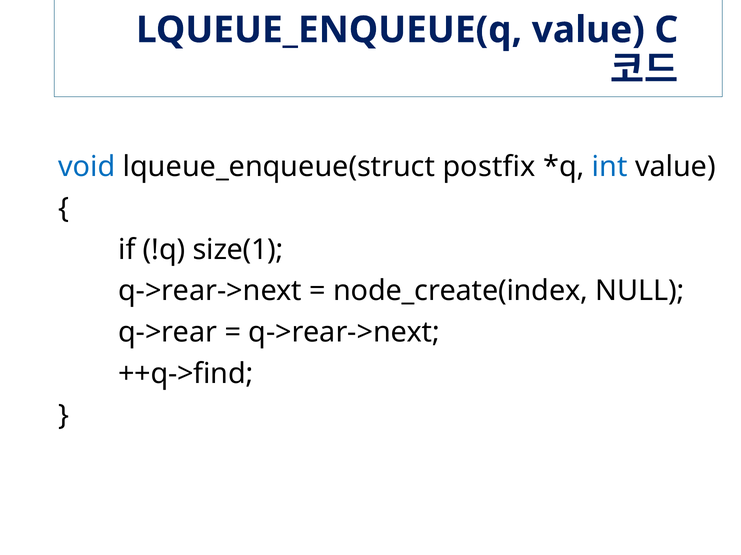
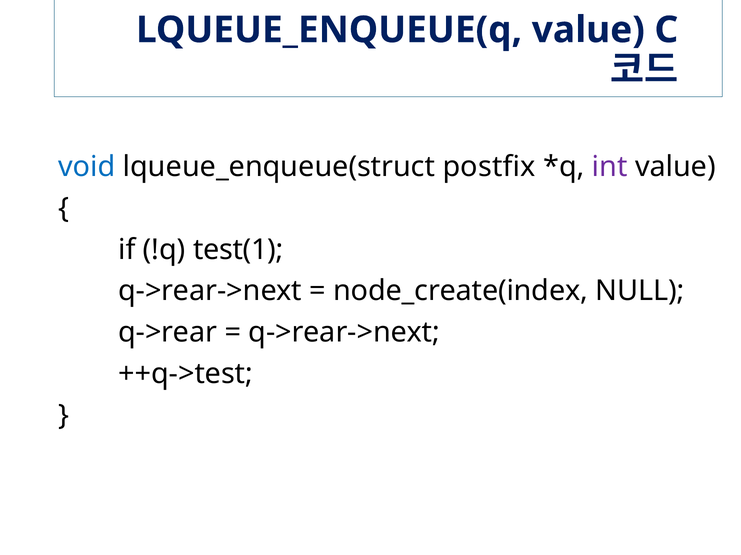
int colour: blue -> purple (610, 167)
size(1: size(1 -> test(1 (238, 250)
++q->find: ++q->find -> ++q->test (186, 374)
